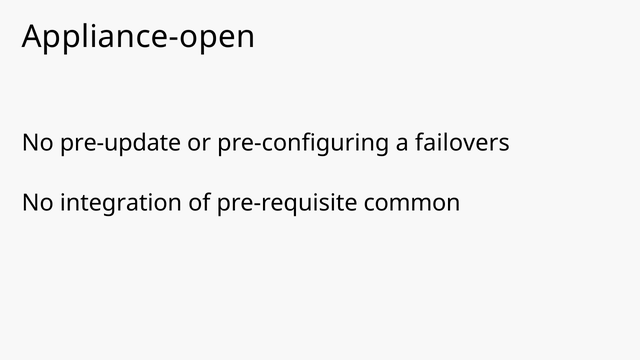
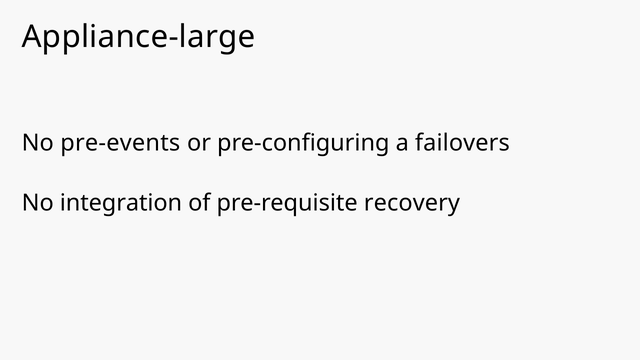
Appliance-open: Appliance-open -> Appliance-large (139, 37)
pre-update: pre-update -> pre-events (120, 143)
common: common -> recovery (412, 203)
